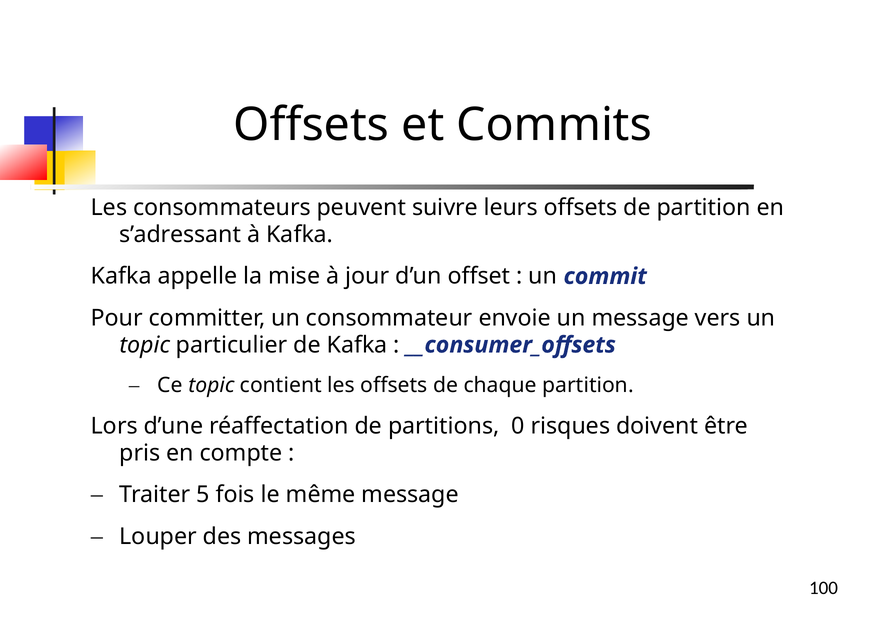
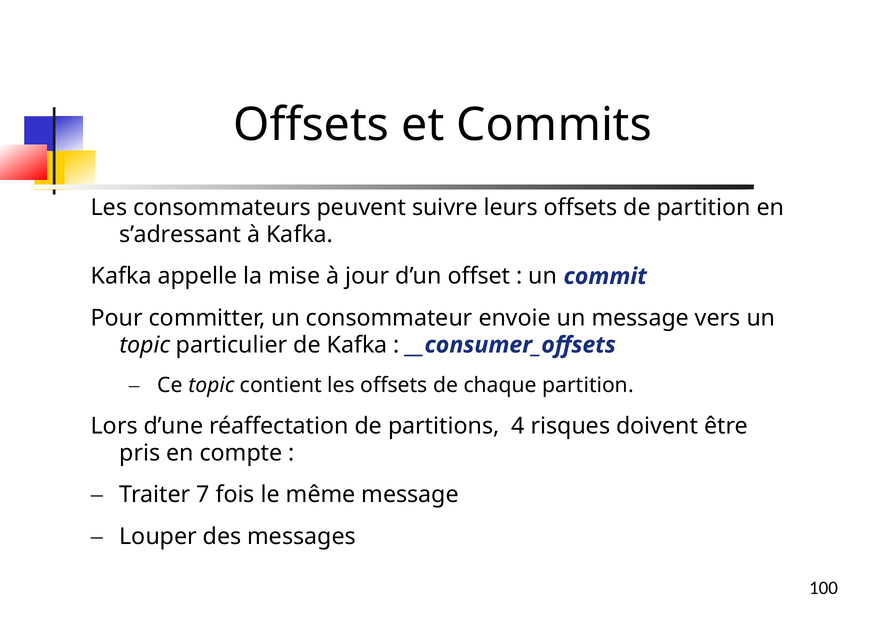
0: 0 -> 4 (518, 426)
5: 5 -> 7 (203, 495)
